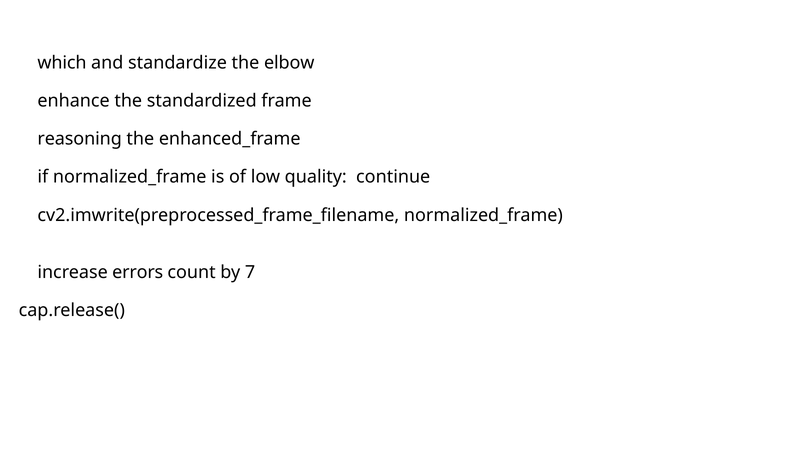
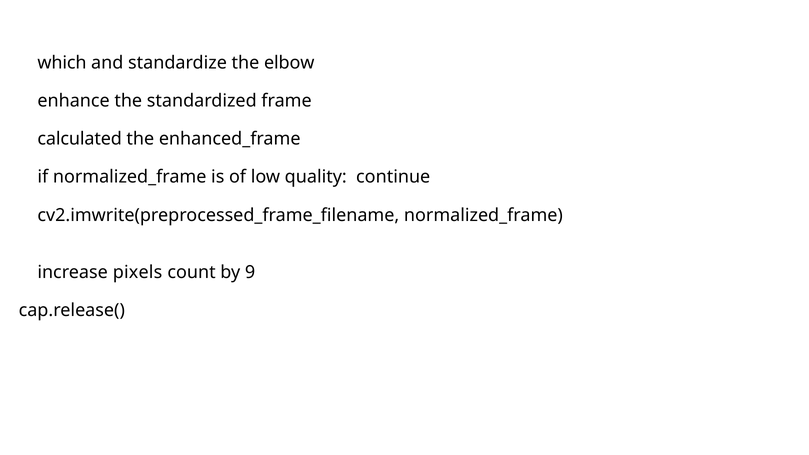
reasoning: reasoning -> calculated (80, 139)
errors: errors -> pixels (138, 272)
7: 7 -> 9 (250, 272)
